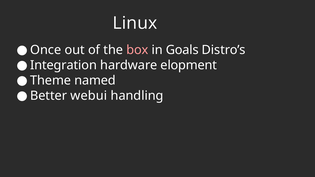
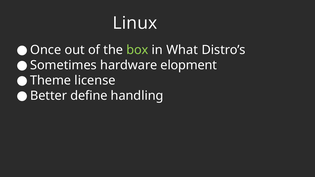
box colour: pink -> light green (137, 50)
Goals: Goals -> What (182, 50)
Integration: Integration -> Sometimes (63, 65)
named: named -> license (95, 81)
webui: webui -> define (89, 96)
